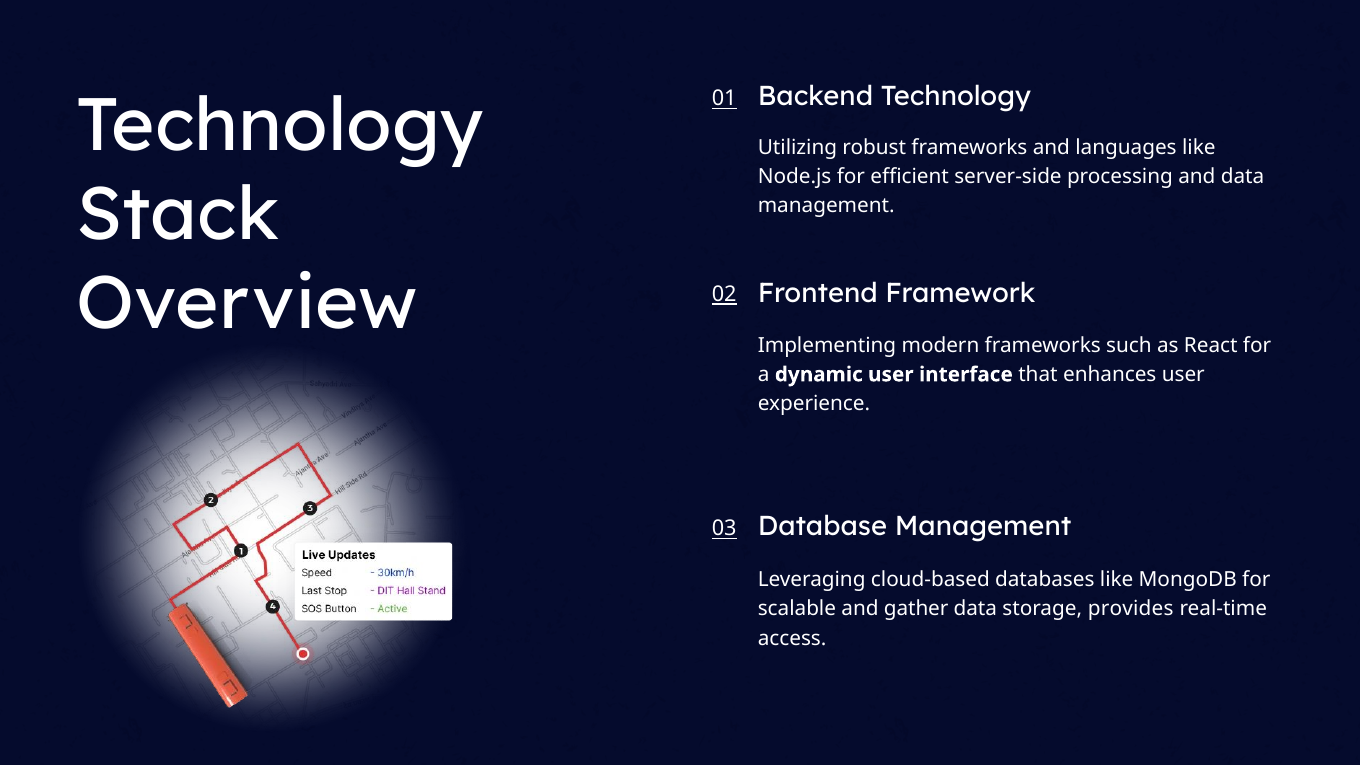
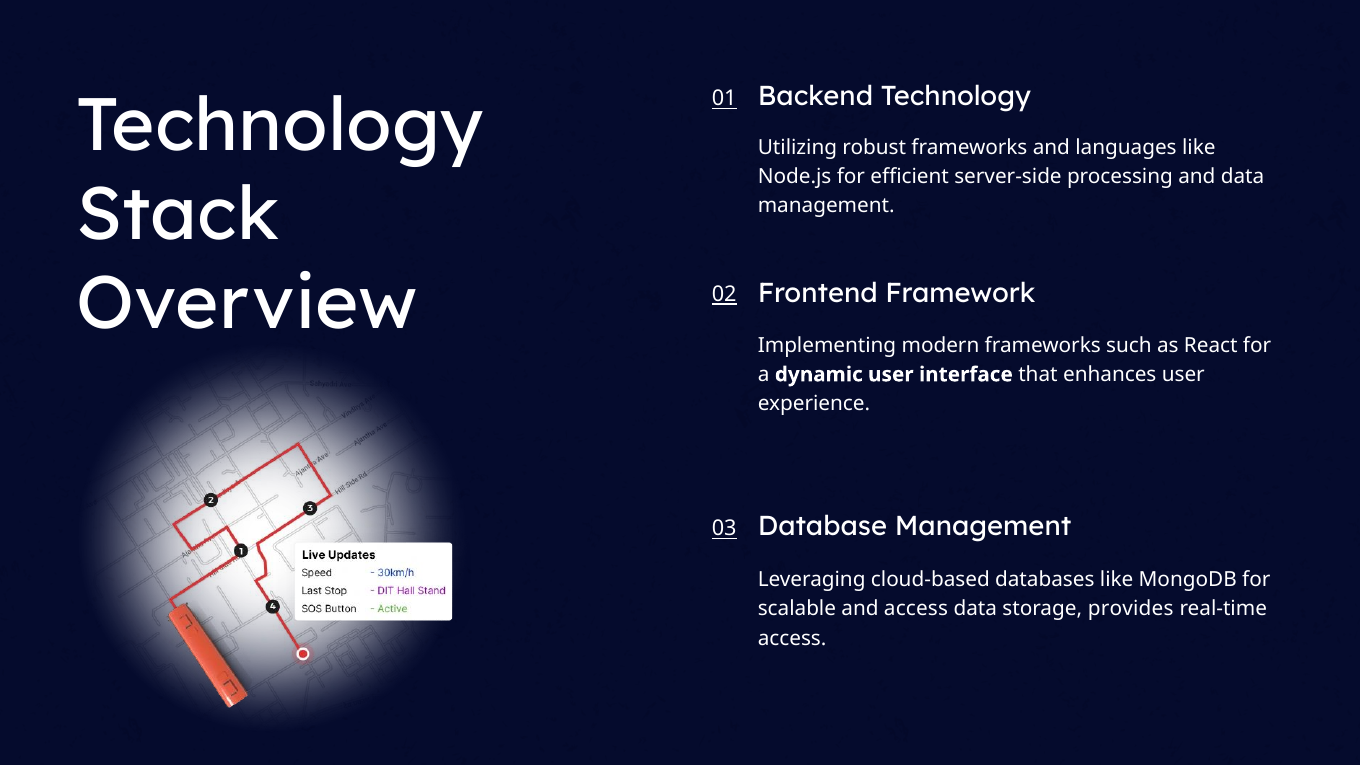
and gather: gather -> access (916, 609)
